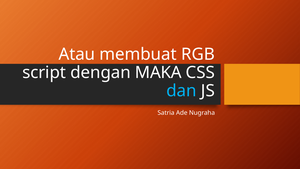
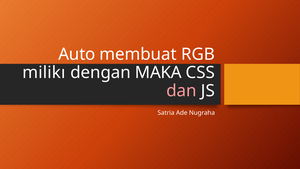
Atau: Atau -> Auto (77, 54)
script: script -> milikı (44, 72)
dan colour: light blue -> pink (181, 91)
